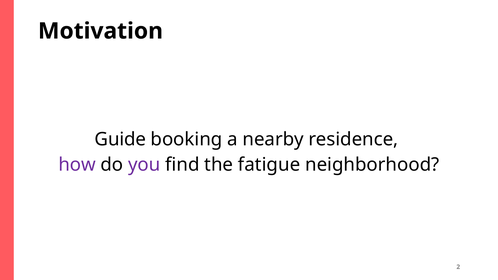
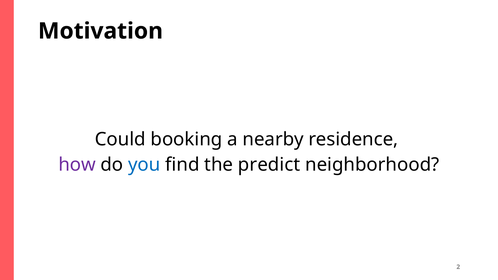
Guide: Guide -> Could (120, 139)
you colour: purple -> blue (144, 165)
fatigue: fatigue -> predict (269, 165)
